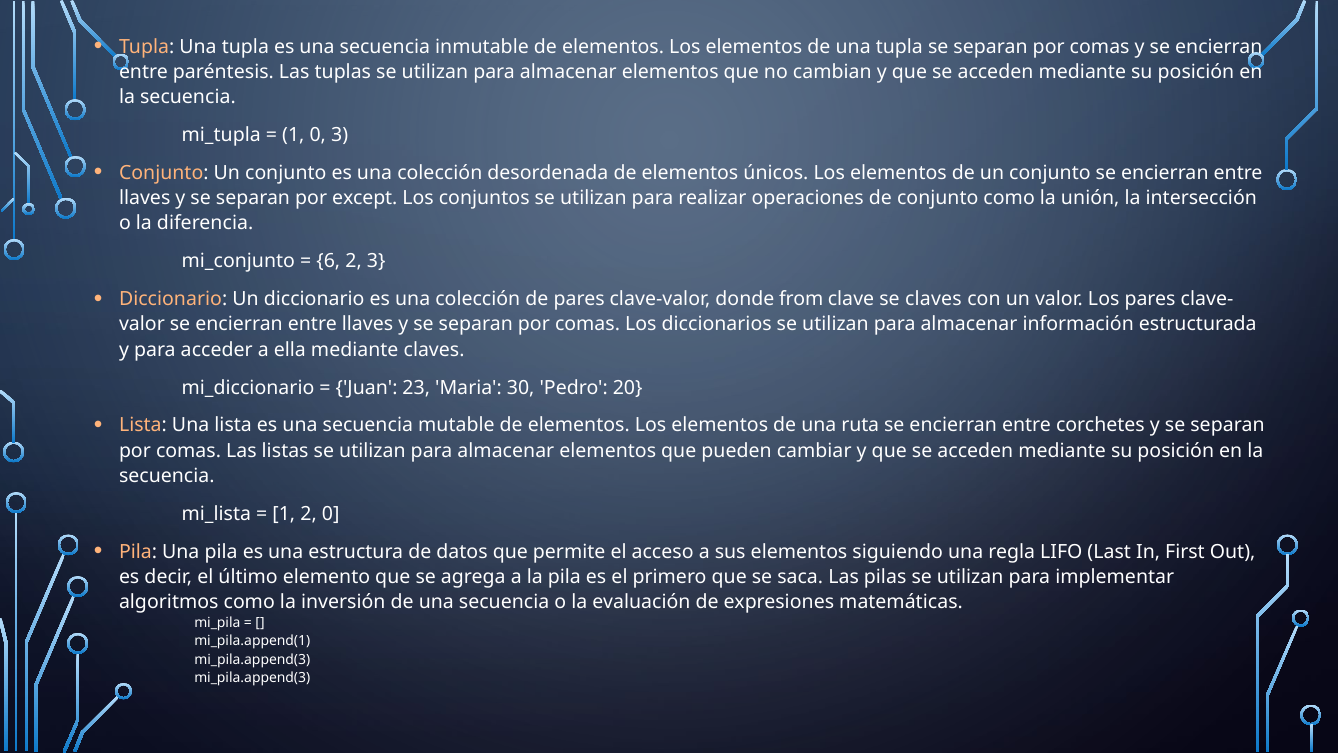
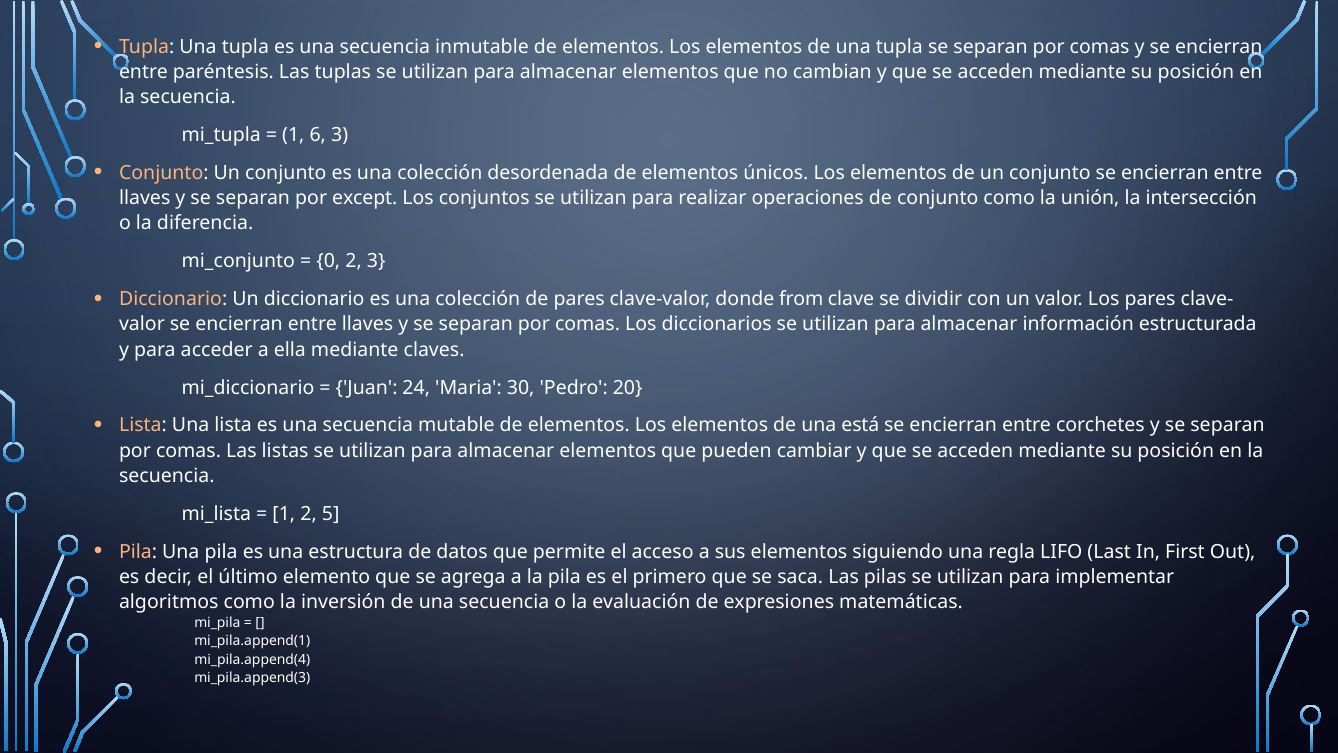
1 0: 0 -> 6 (318, 135)
6: 6 -> 0 (328, 261)
se claves: claves -> dividir (933, 299)
23: 23 -> 24 (416, 387)
ruta: ruta -> está (860, 425)
2 0: 0 -> 5 (331, 514)
mi_pila.append(3: mi_pila.append(3 -> mi_pila.append(4 (252, 659)
